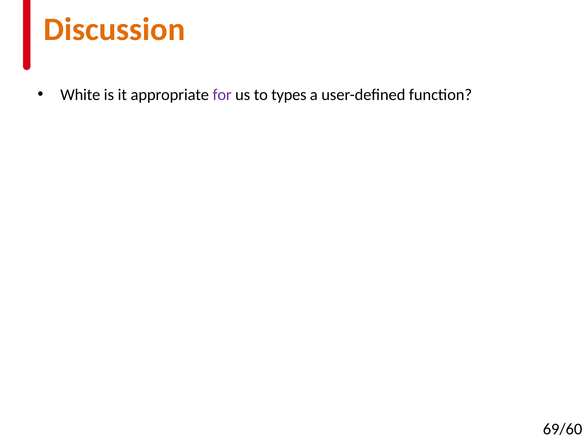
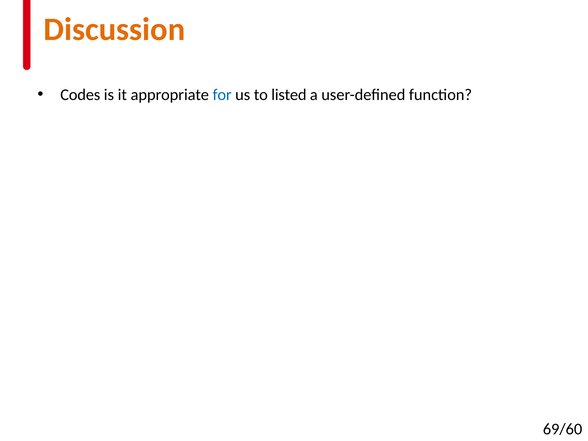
White: White -> Codes (80, 95)
for colour: purple -> blue (222, 95)
types: types -> listed (289, 95)
